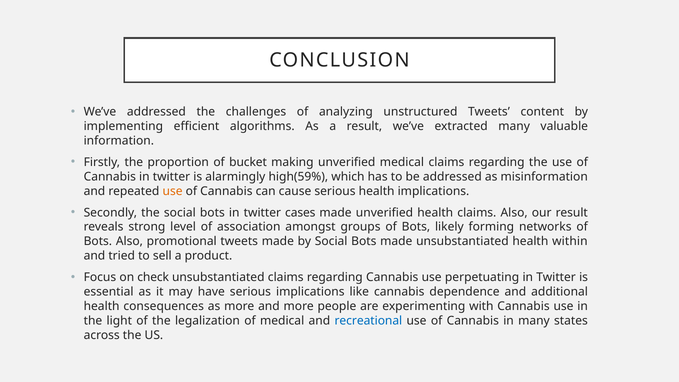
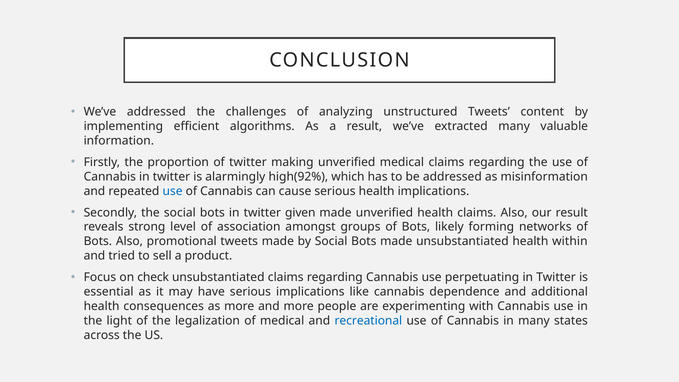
of bucket: bucket -> twitter (248, 162)
high(59%: high(59% -> high(92% (298, 177)
use colour: orange -> blue (173, 191)
cases: cases -> given (300, 213)
